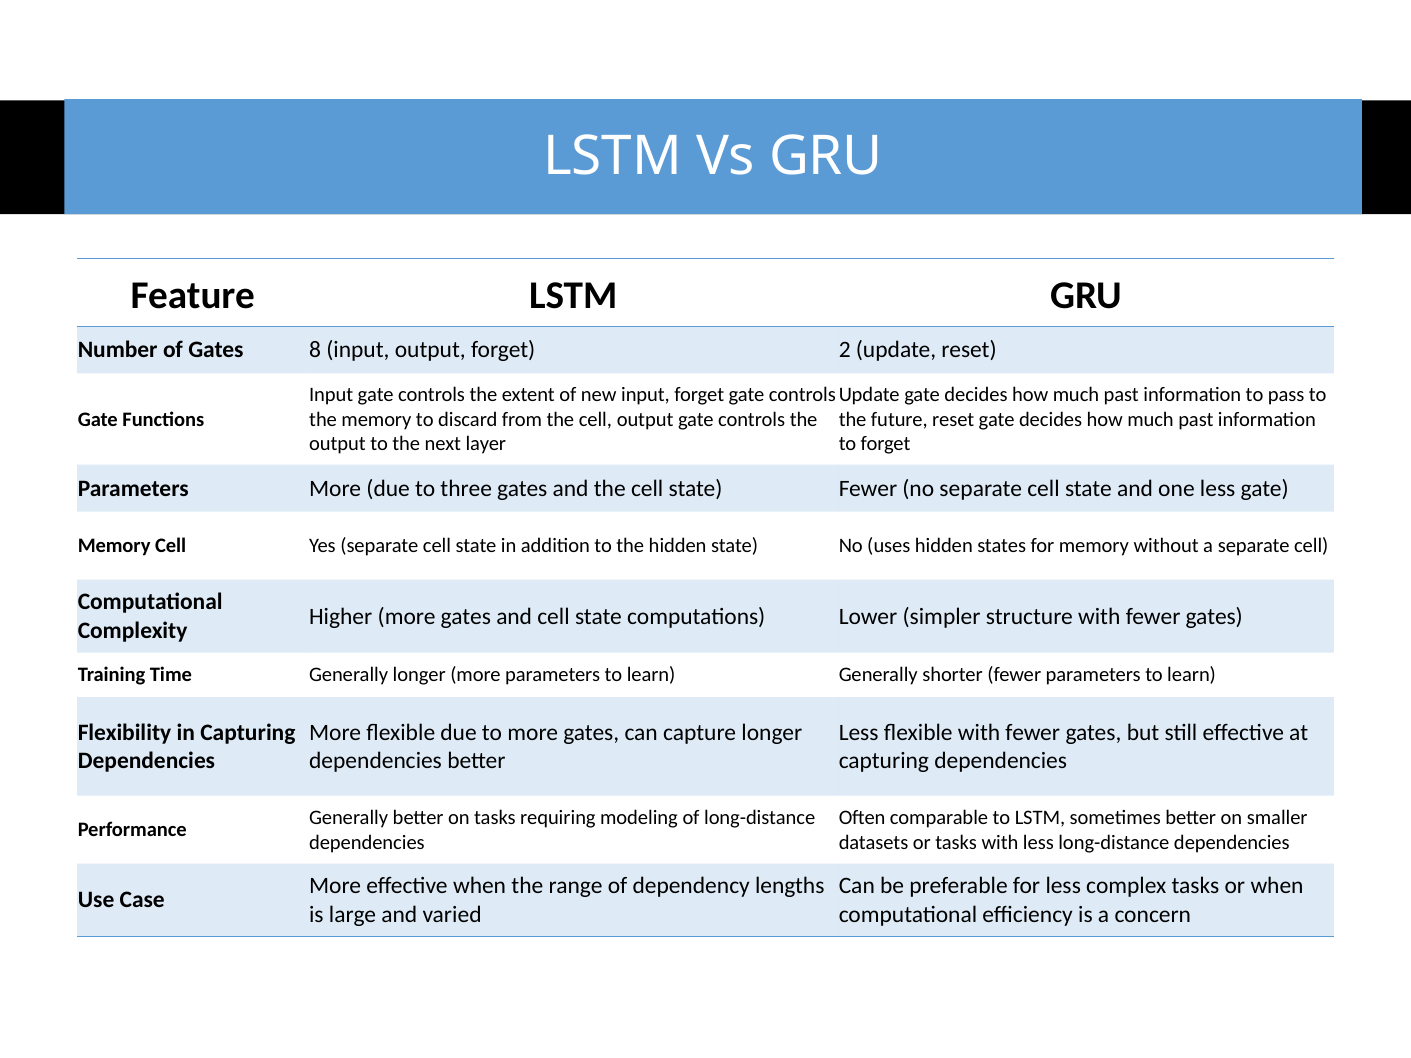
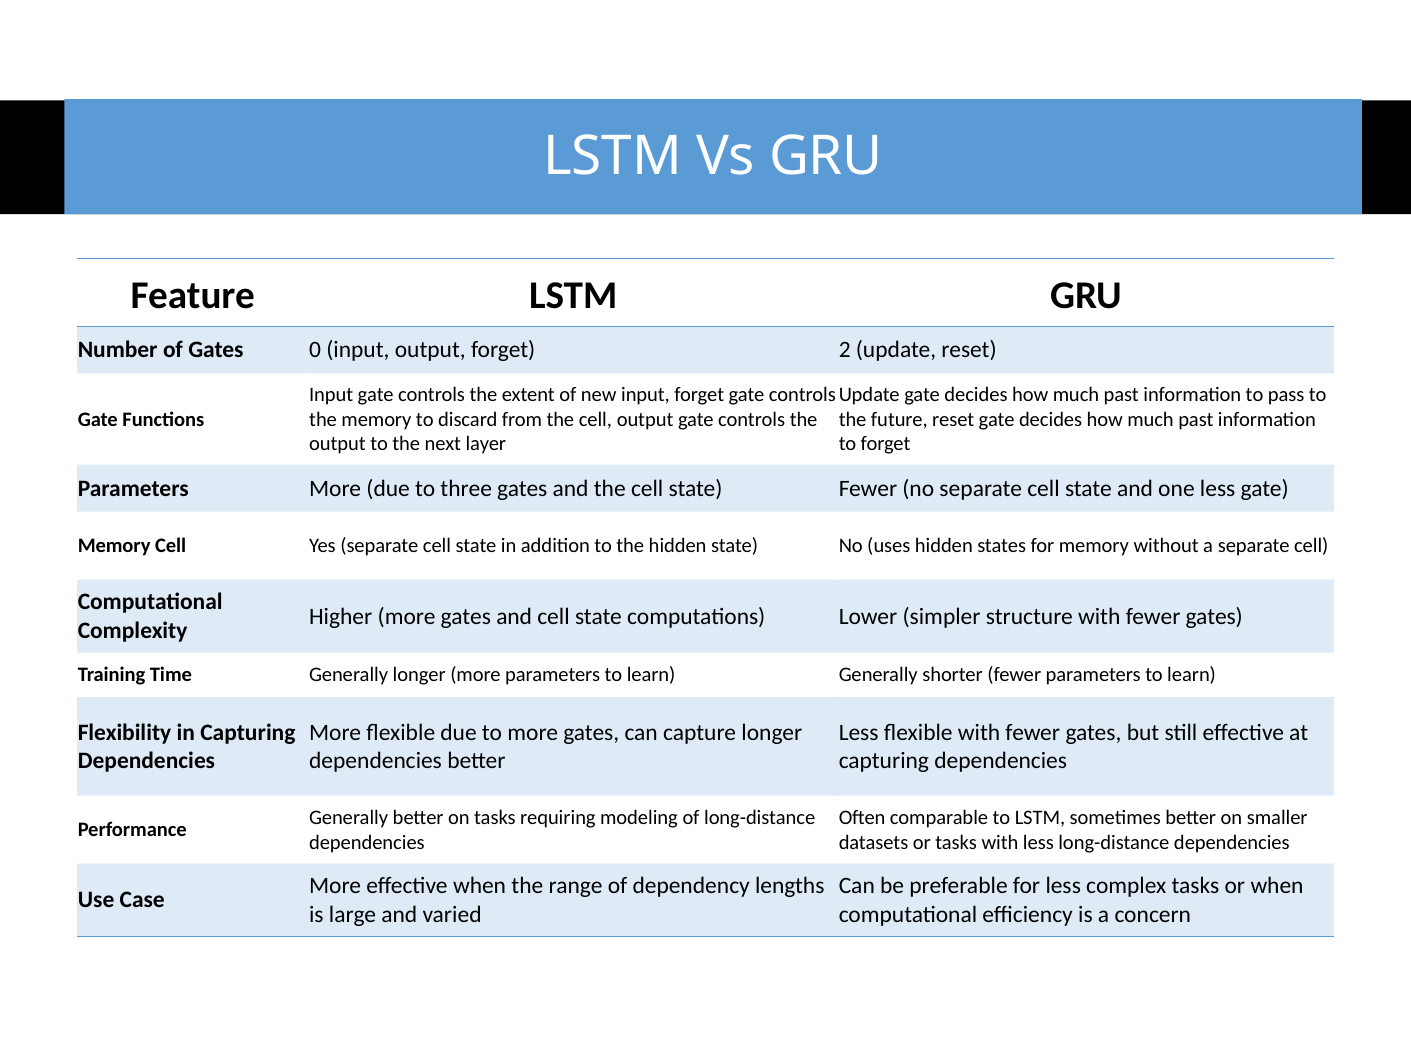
8: 8 -> 0 (315, 350)
